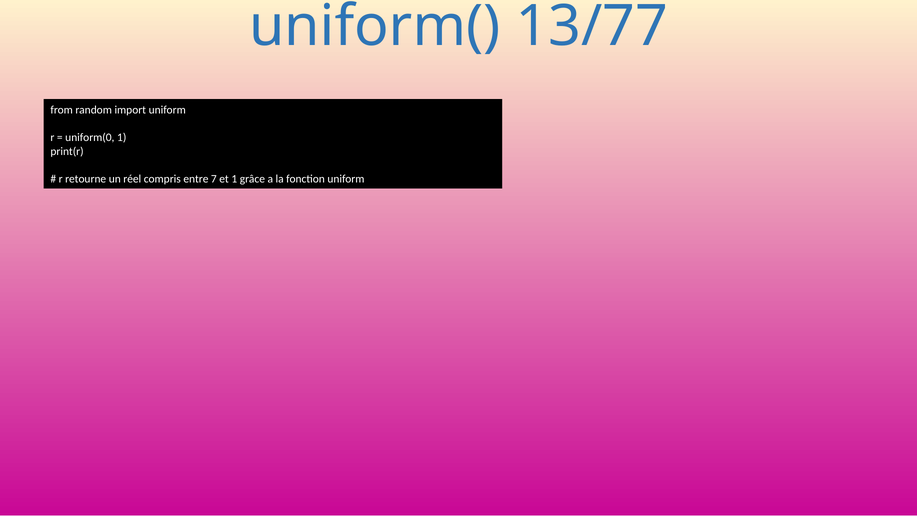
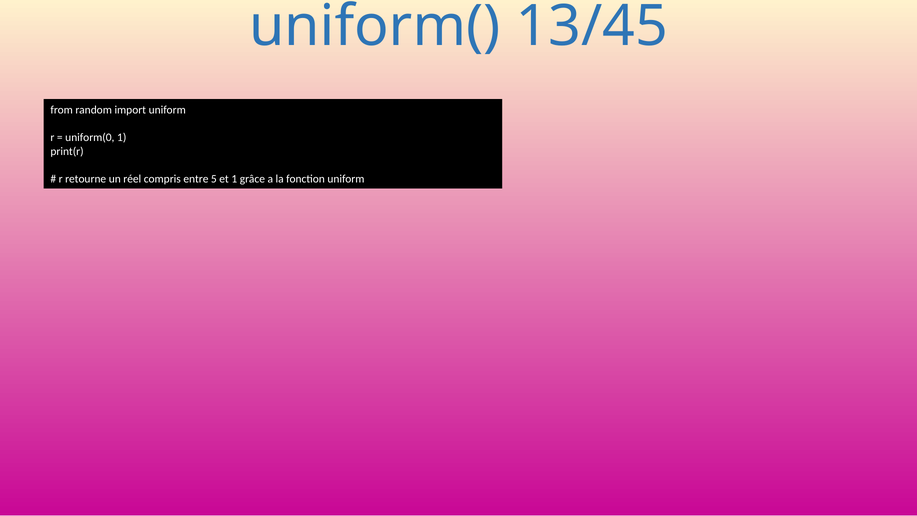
13/77: 13/77 -> 13/45 (592, 26)
7: 7 -> 5 (214, 179)
